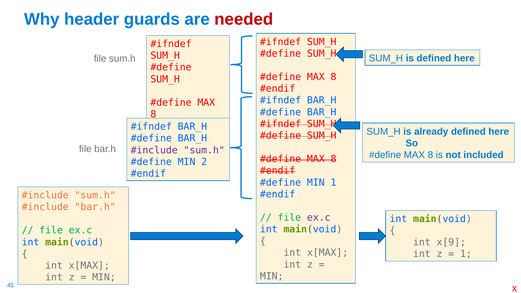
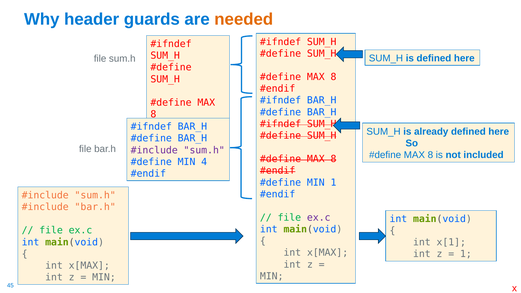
needed colour: red -> orange (244, 19)
2: 2 -> 4 (204, 162)
x[9: x[9 -> x[1 (451, 242)
